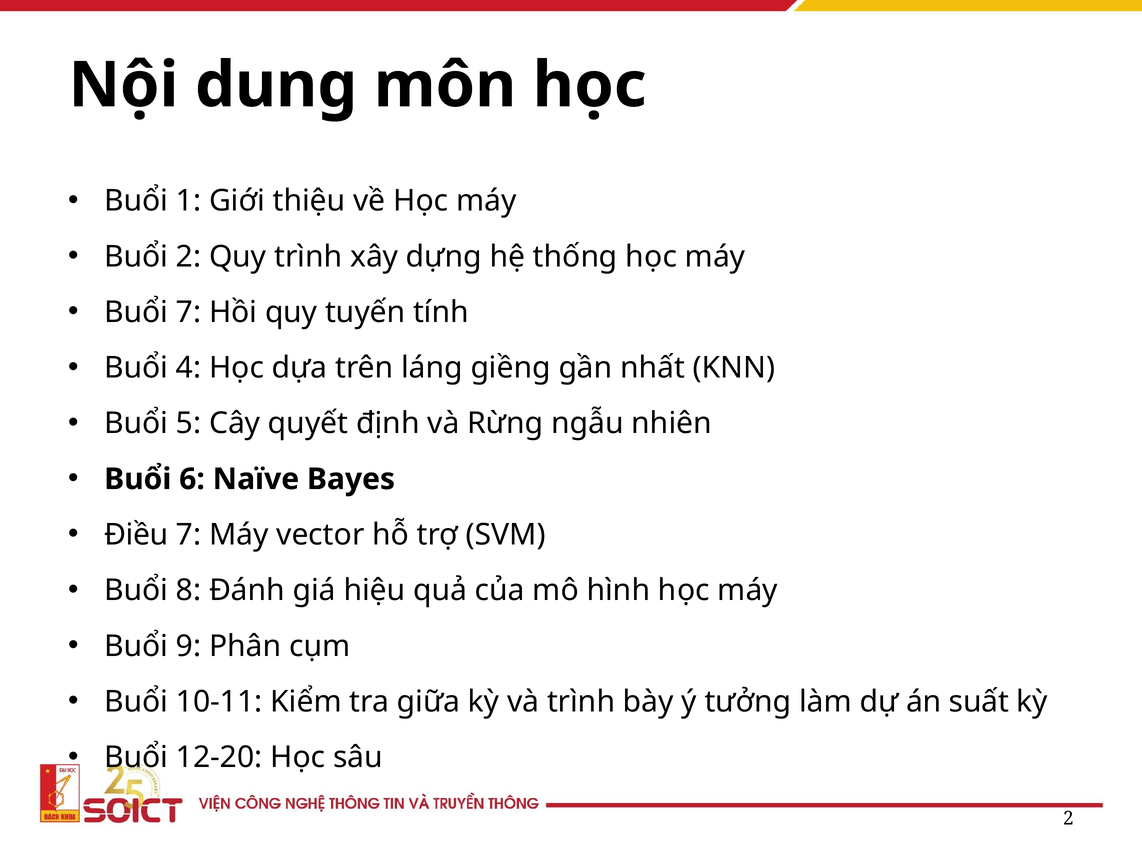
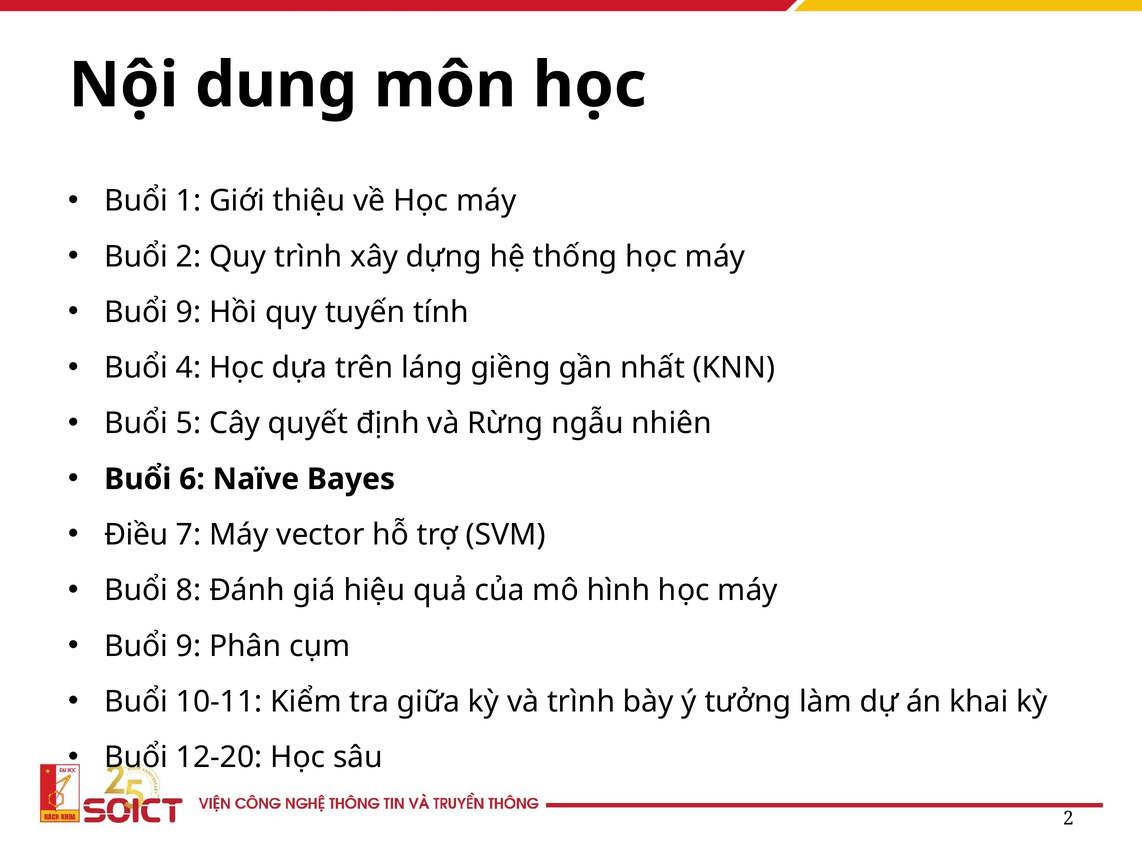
7: 7 -> 9 (189, 312)
suất: suất -> khai (979, 701)
